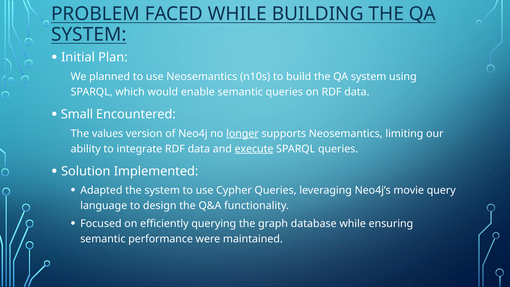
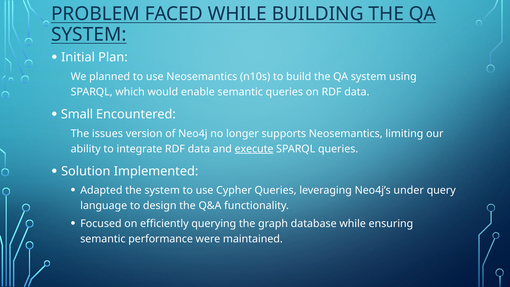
values: values -> issues (107, 133)
longer underline: present -> none (242, 133)
movie: movie -> under (409, 190)
